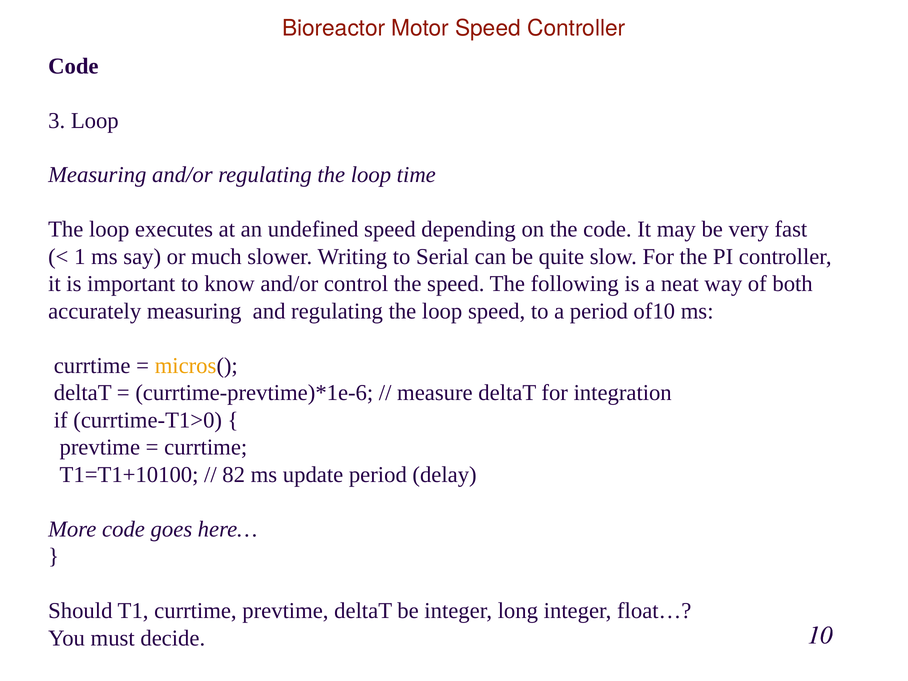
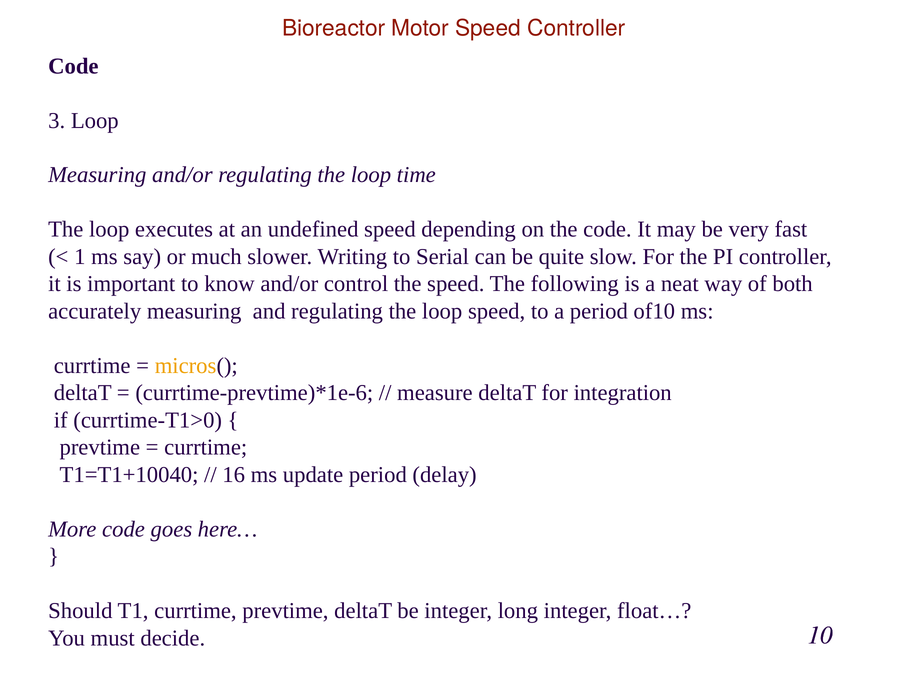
T1=T1+10100: T1=T1+10100 -> T1=T1+10040 (129, 475)
82: 82 -> 16 (234, 475)
